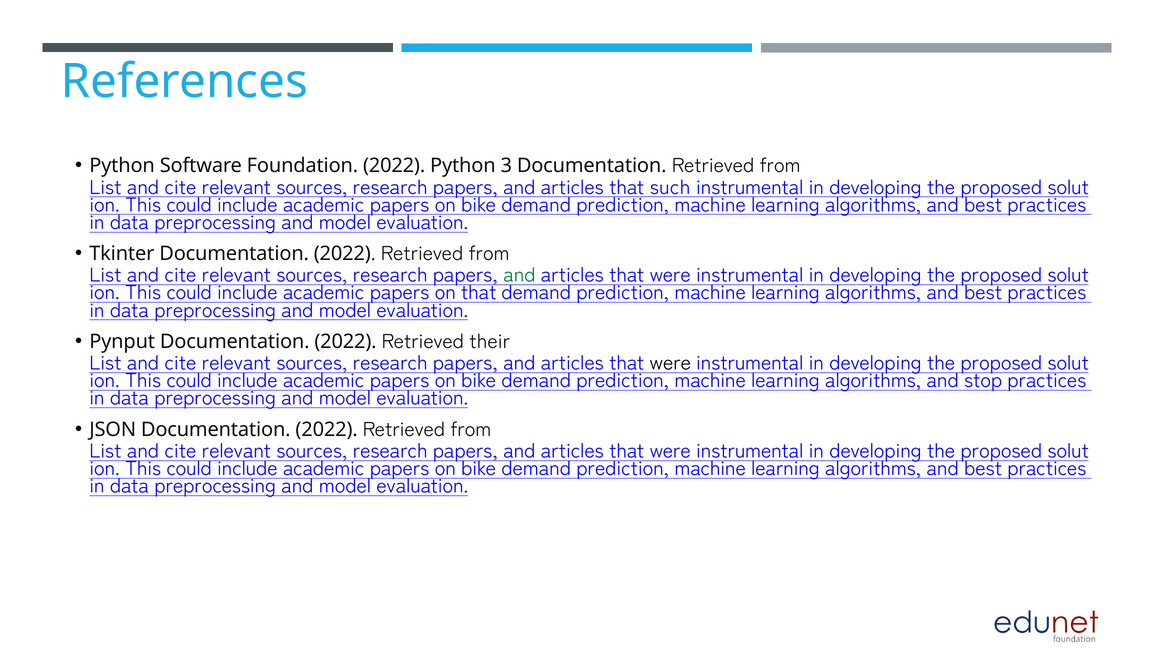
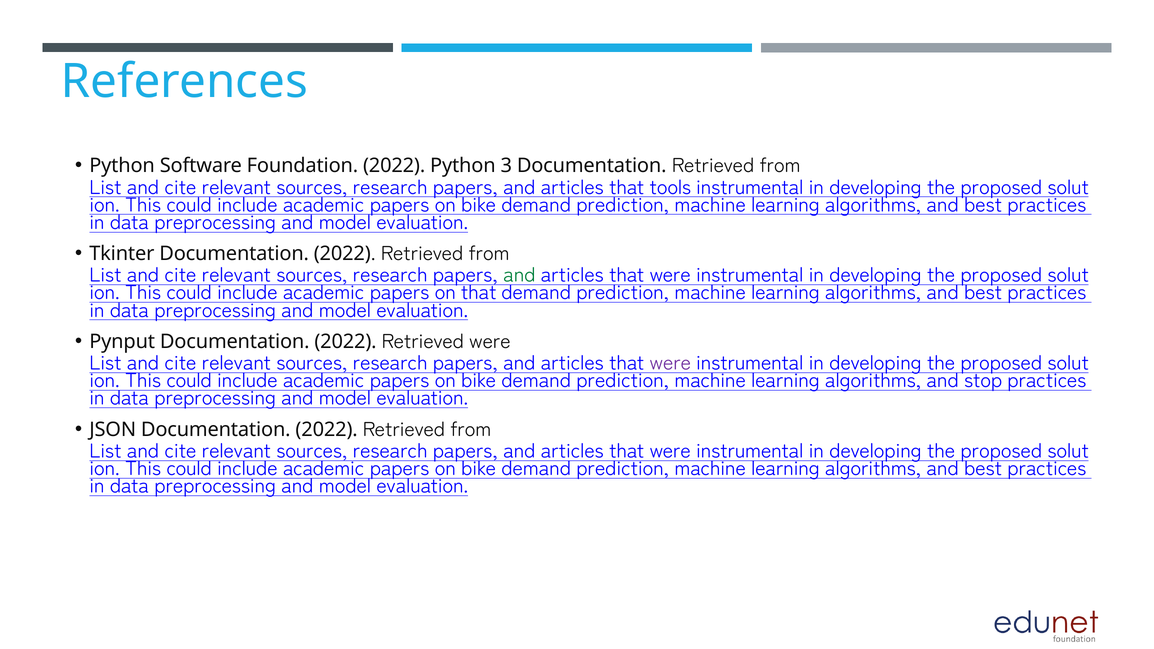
such: such -> tools (670, 187)
Retrieved their: their -> were (490, 342)
were colour: black -> purple (670, 363)
